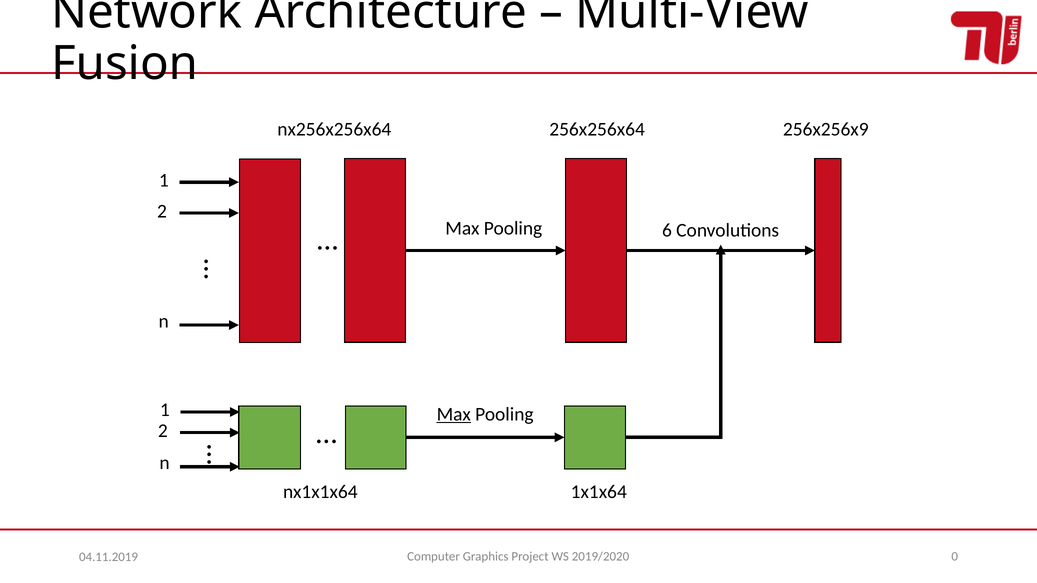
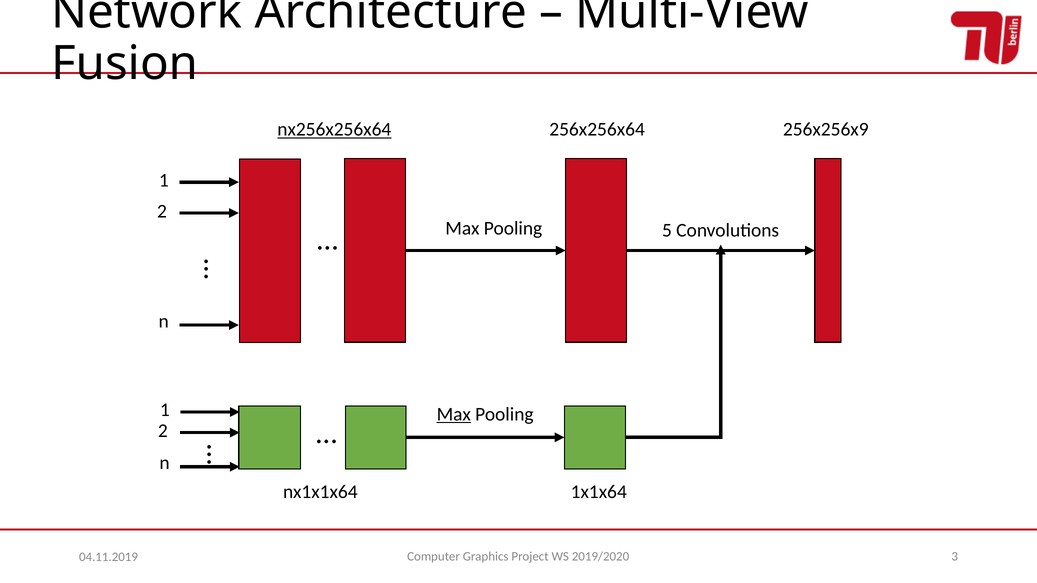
nx256x256x64 underline: none -> present (334, 130)
6: 6 -> 5 (667, 231)
0: 0 -> 3 (955, 557)
